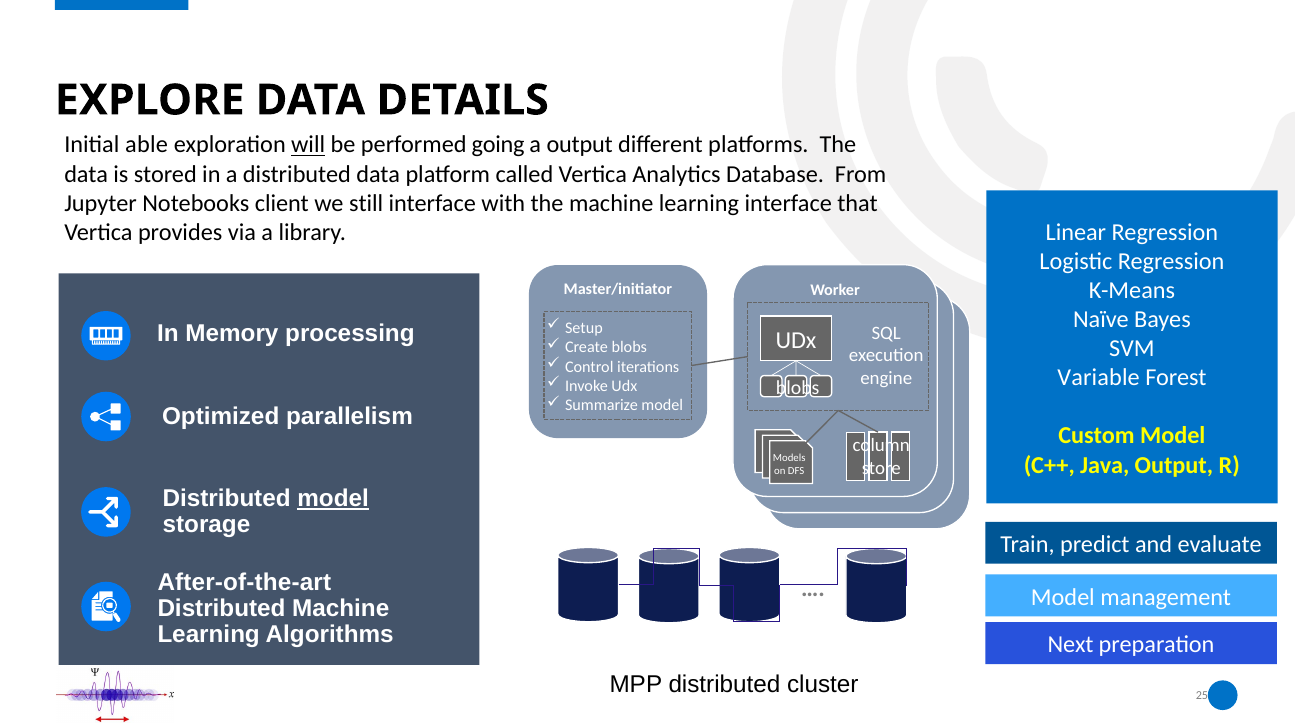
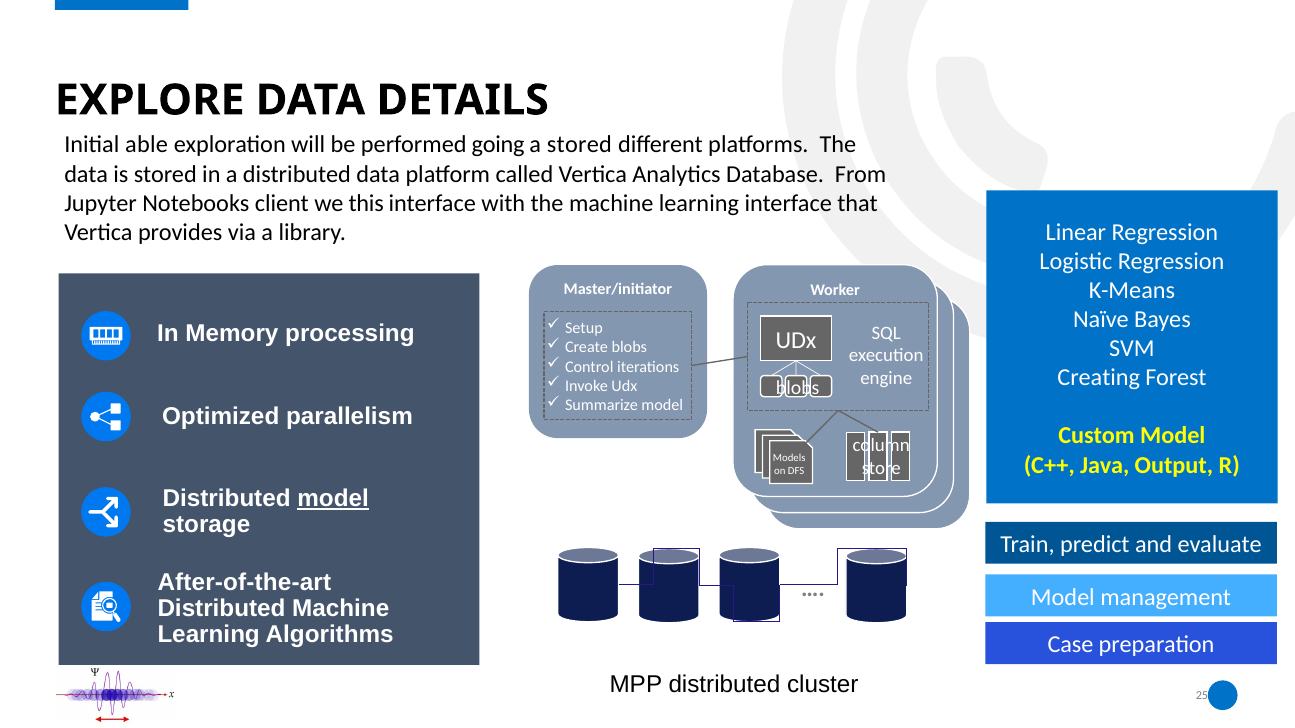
will underline: present -> none (308, 145)
a output: output -> stored (579, 145)
still: still -> this (366, 203)
Variable: Variable -> Creating (1099, 378)
Next: Next -> Case (1071, 645)
